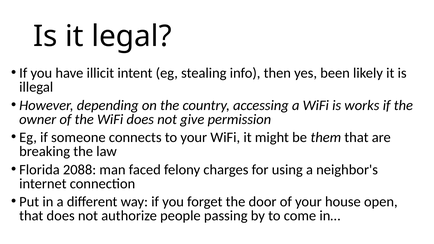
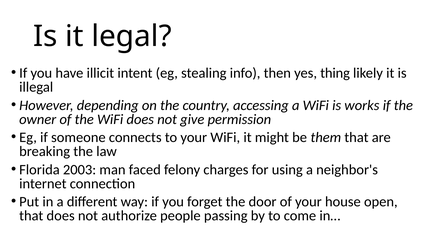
been: been -> thing (335, 73)
2088: 2088 -> 2003 (80, 170)
